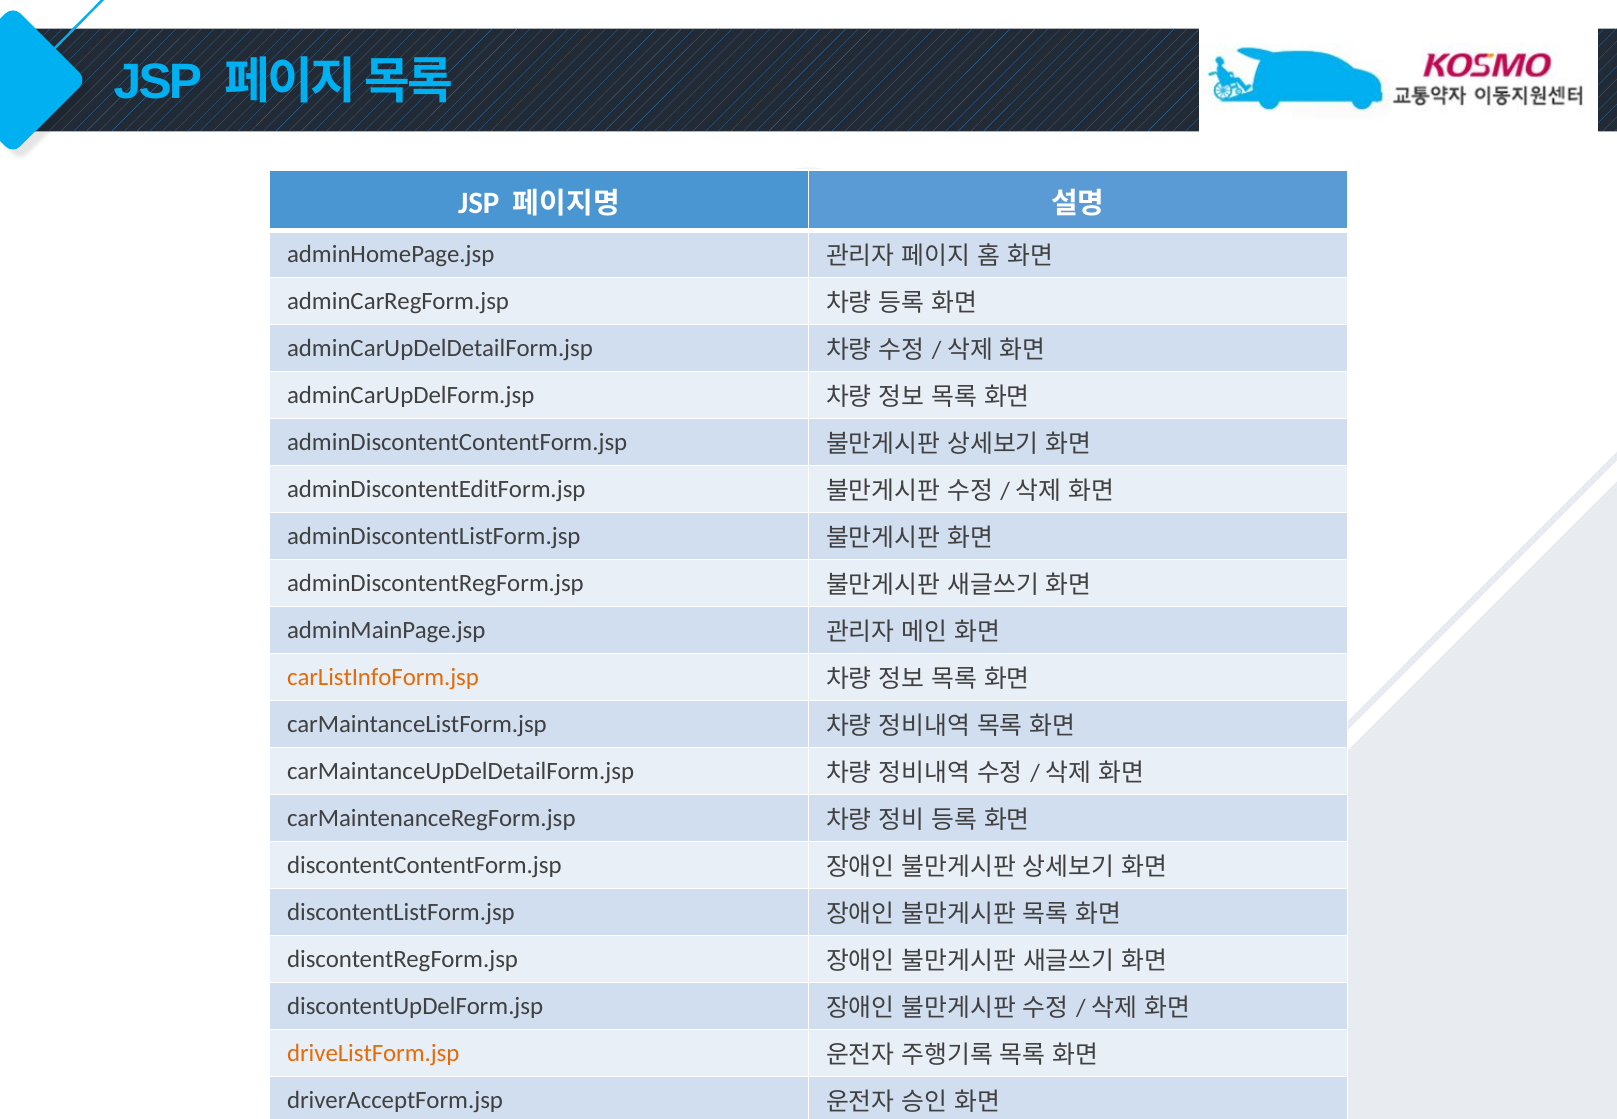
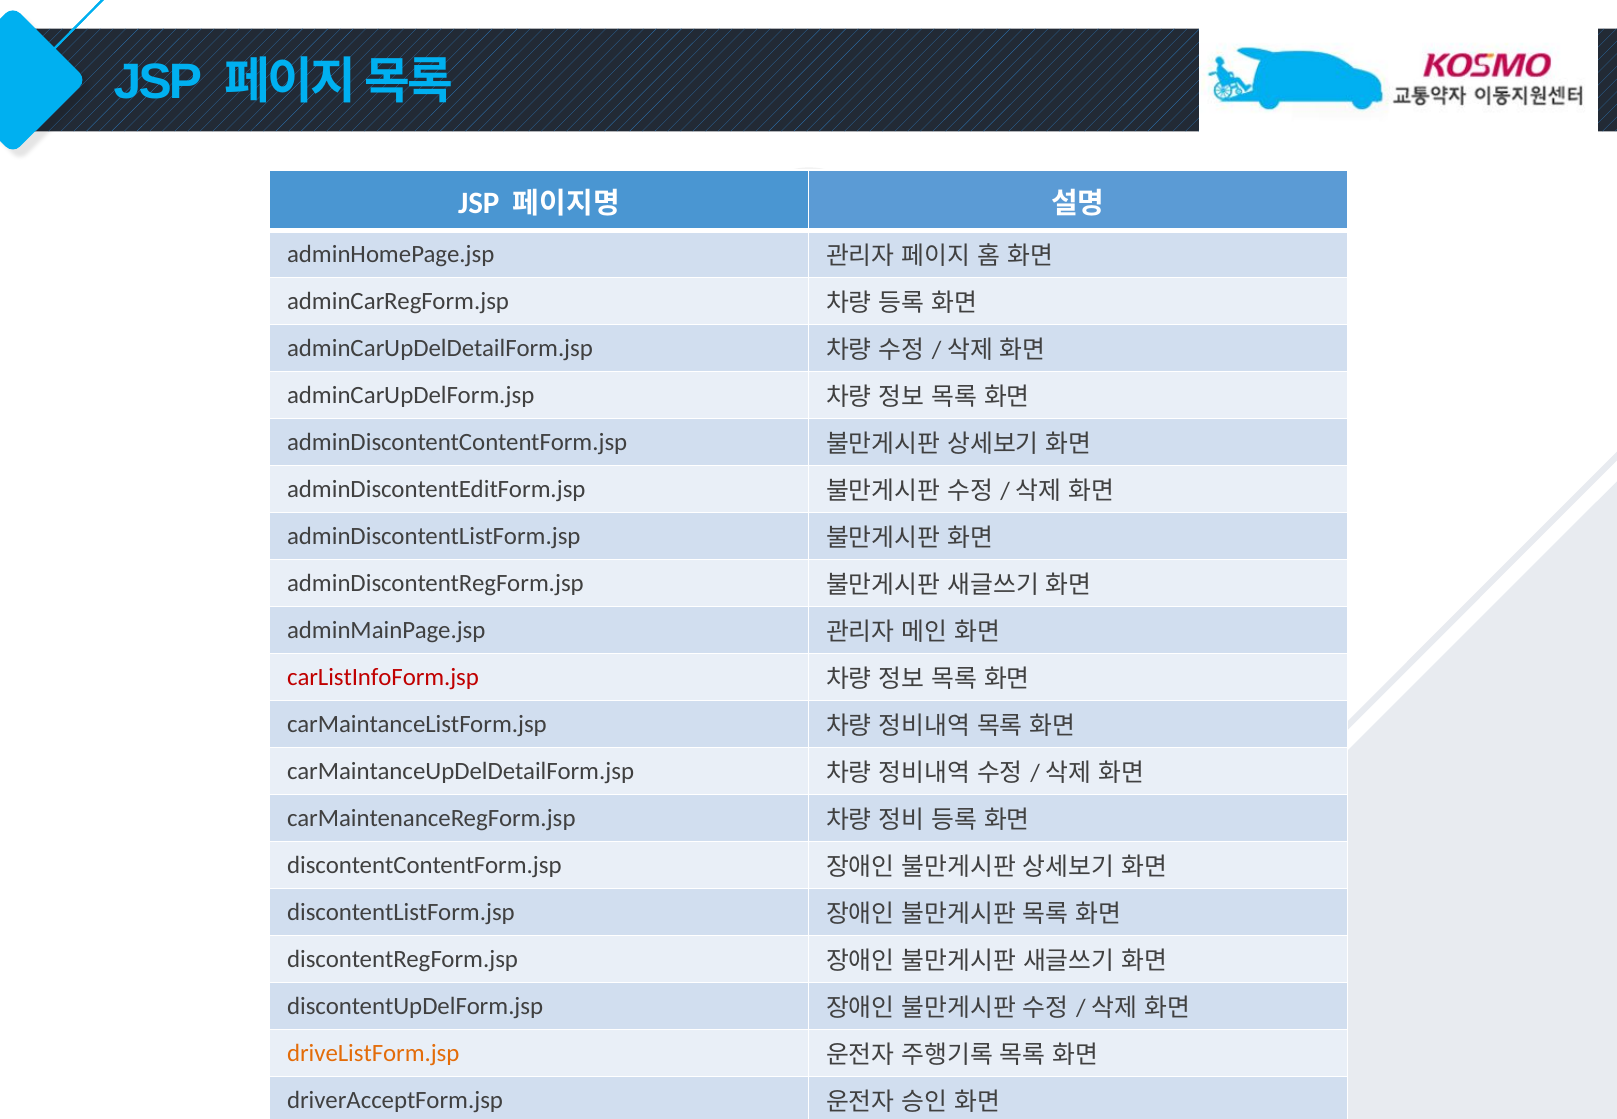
carListInfoForm.jsp colour: orange -> red (383, 678)
